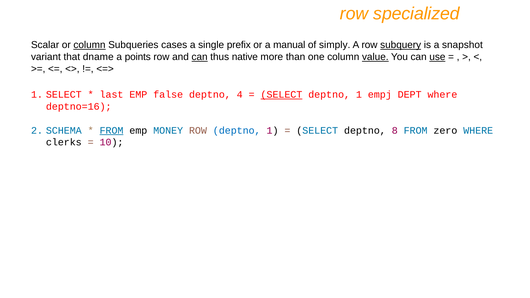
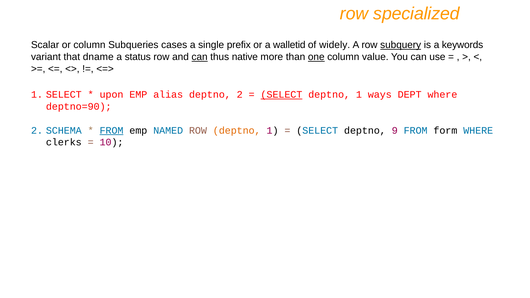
column underline: present -> none (89, 45)
manual: manual -> walletid (289, 45)
simply: simply -> widely (335, 45)
snapshot: snapshot -> keywords (463, 45)
points: points -> status (138, 57)
one underline: none -> present (316, 57)
value underline: present -> none (375, 57)
use underline: present -> none (437, 57)
last: last -> upon (112, 95)
false: false -> alias (168, 95)
deptno 4: 4 -> 2 (240, 95)
empj: empj -> ways (380, 95)
deptno=16: deptno=16 -> deptno=90 (79, 107)
MONEY: MONEY -> NAMED (168, 130)
deptno colour: blue -> orange (237, 130)
8: 8 -> 9 (395, 130)
zero: zero -> form (445, 130)
